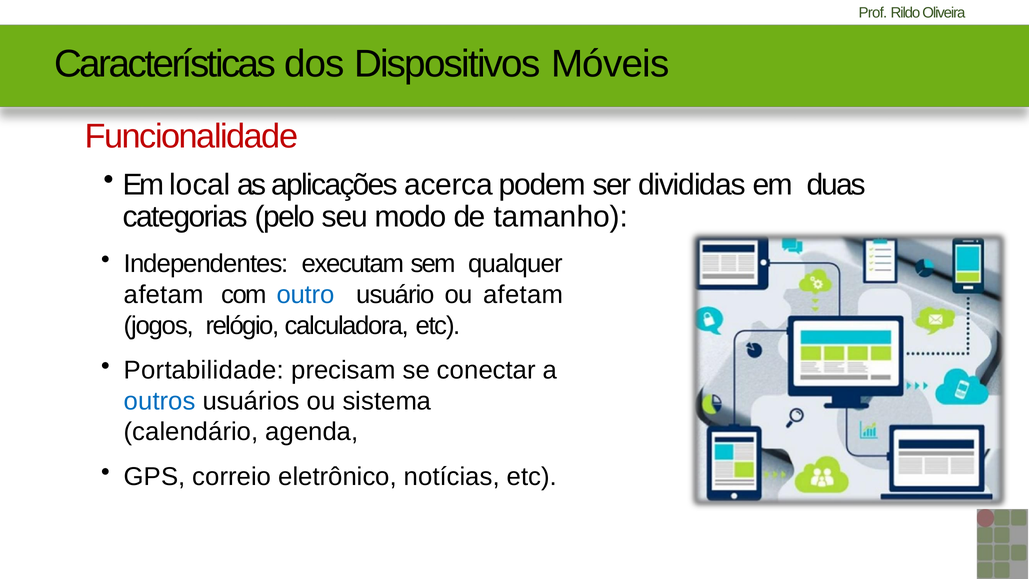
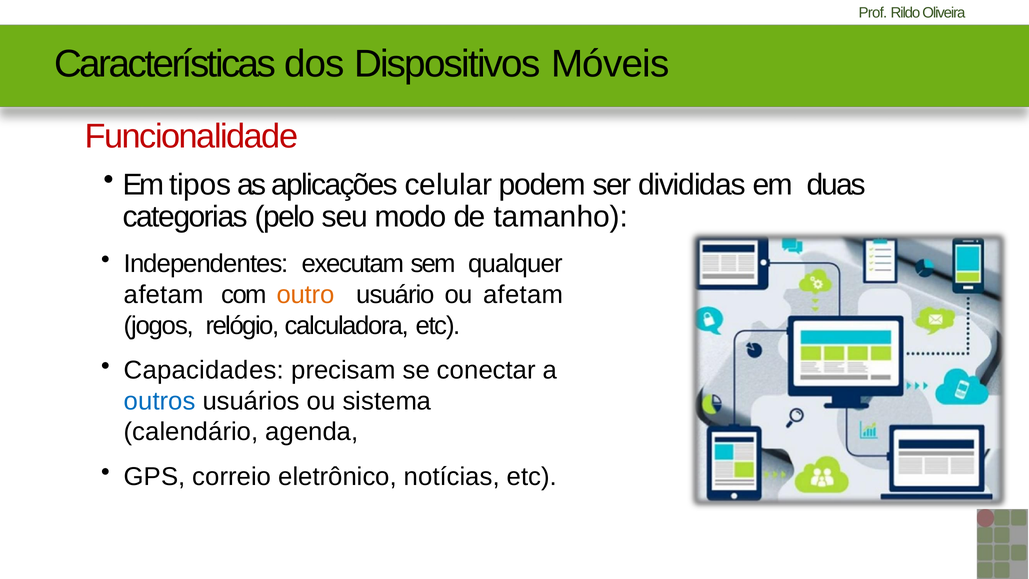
local: local -> tipos (200, 185)
acerca: acerca -> celular (448, 185)
outro colour: blue -> orange (306, 295)
Portabilidade: Portabilidade -> Capacidades (204, 370)
